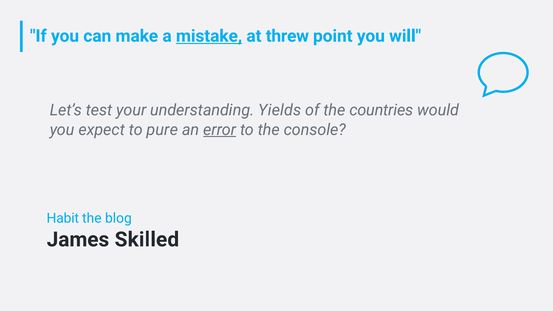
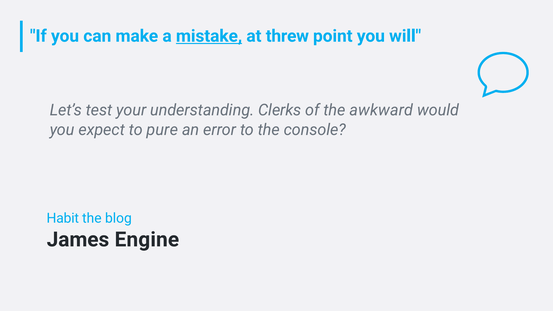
Yields: Yields -> Clerks (280, 110)
countries: countries -> awkward (381, 110)
error underline: present -> none (220, 130)
Skilled: Skilled -> Engine (147, 240)
